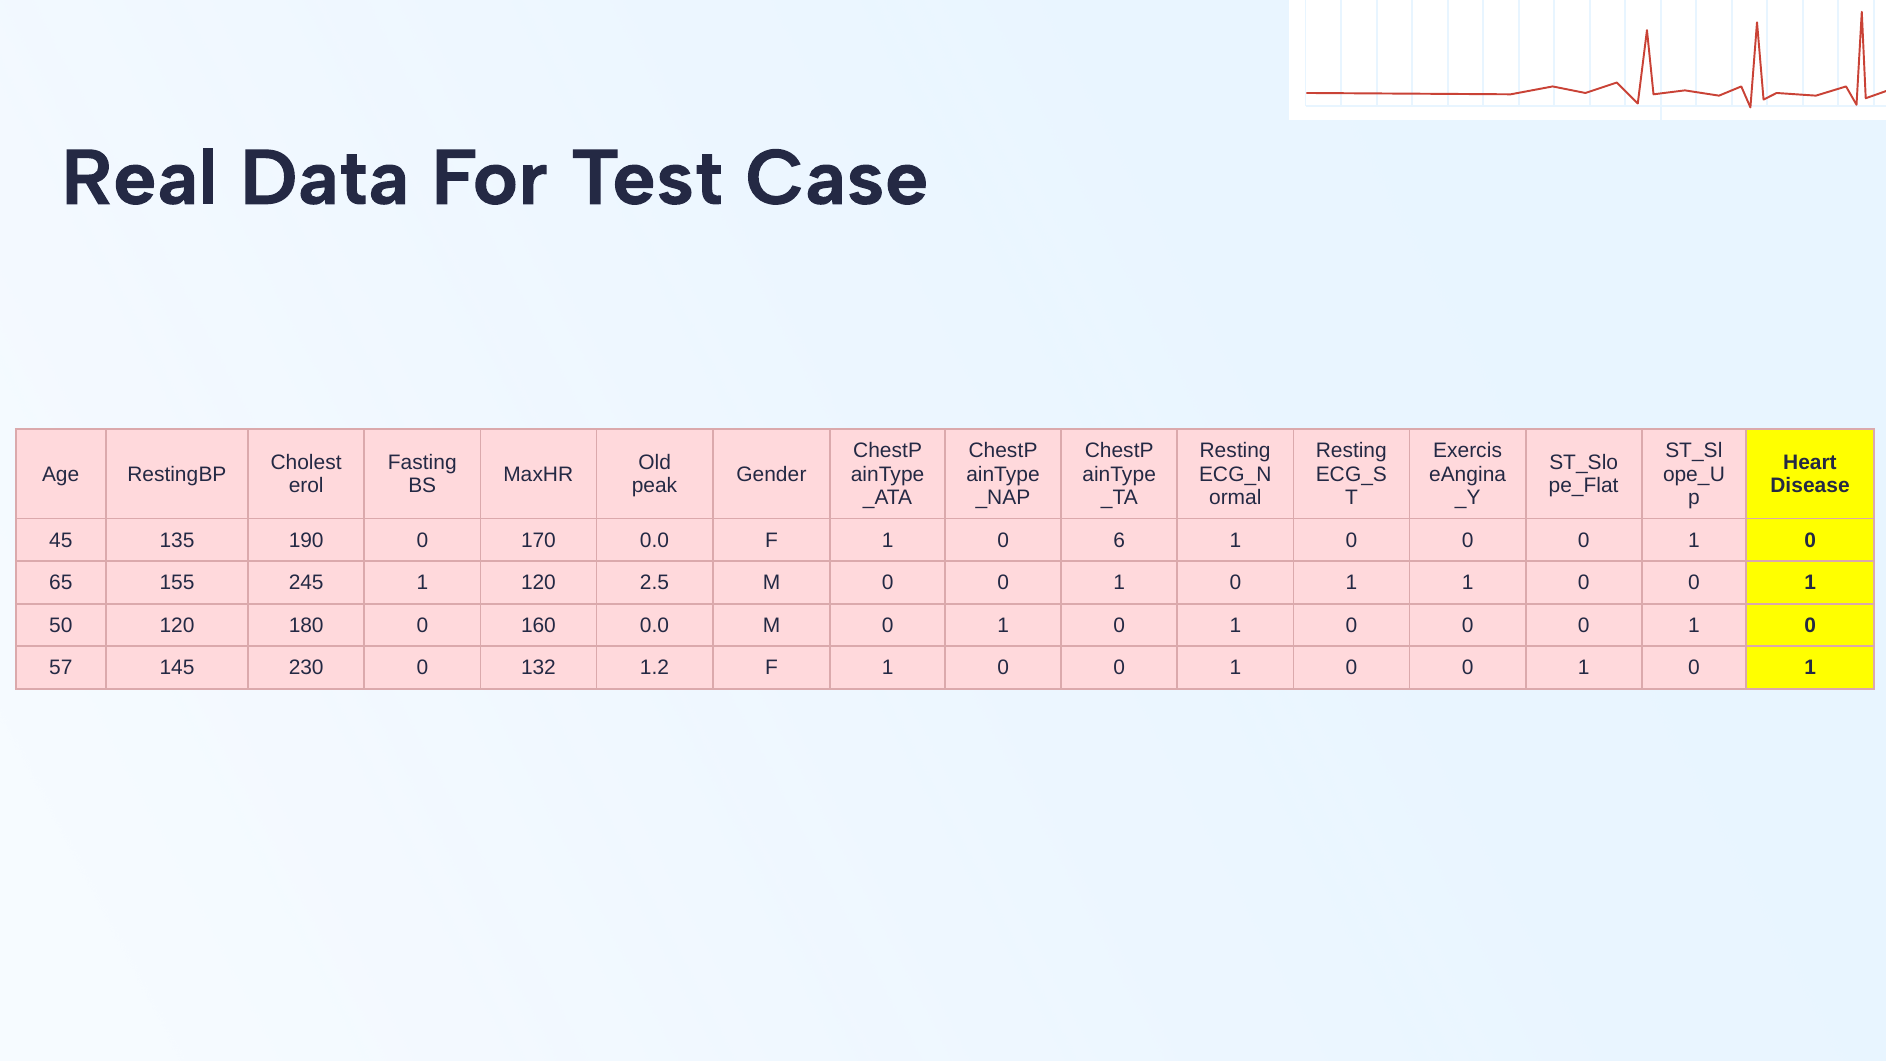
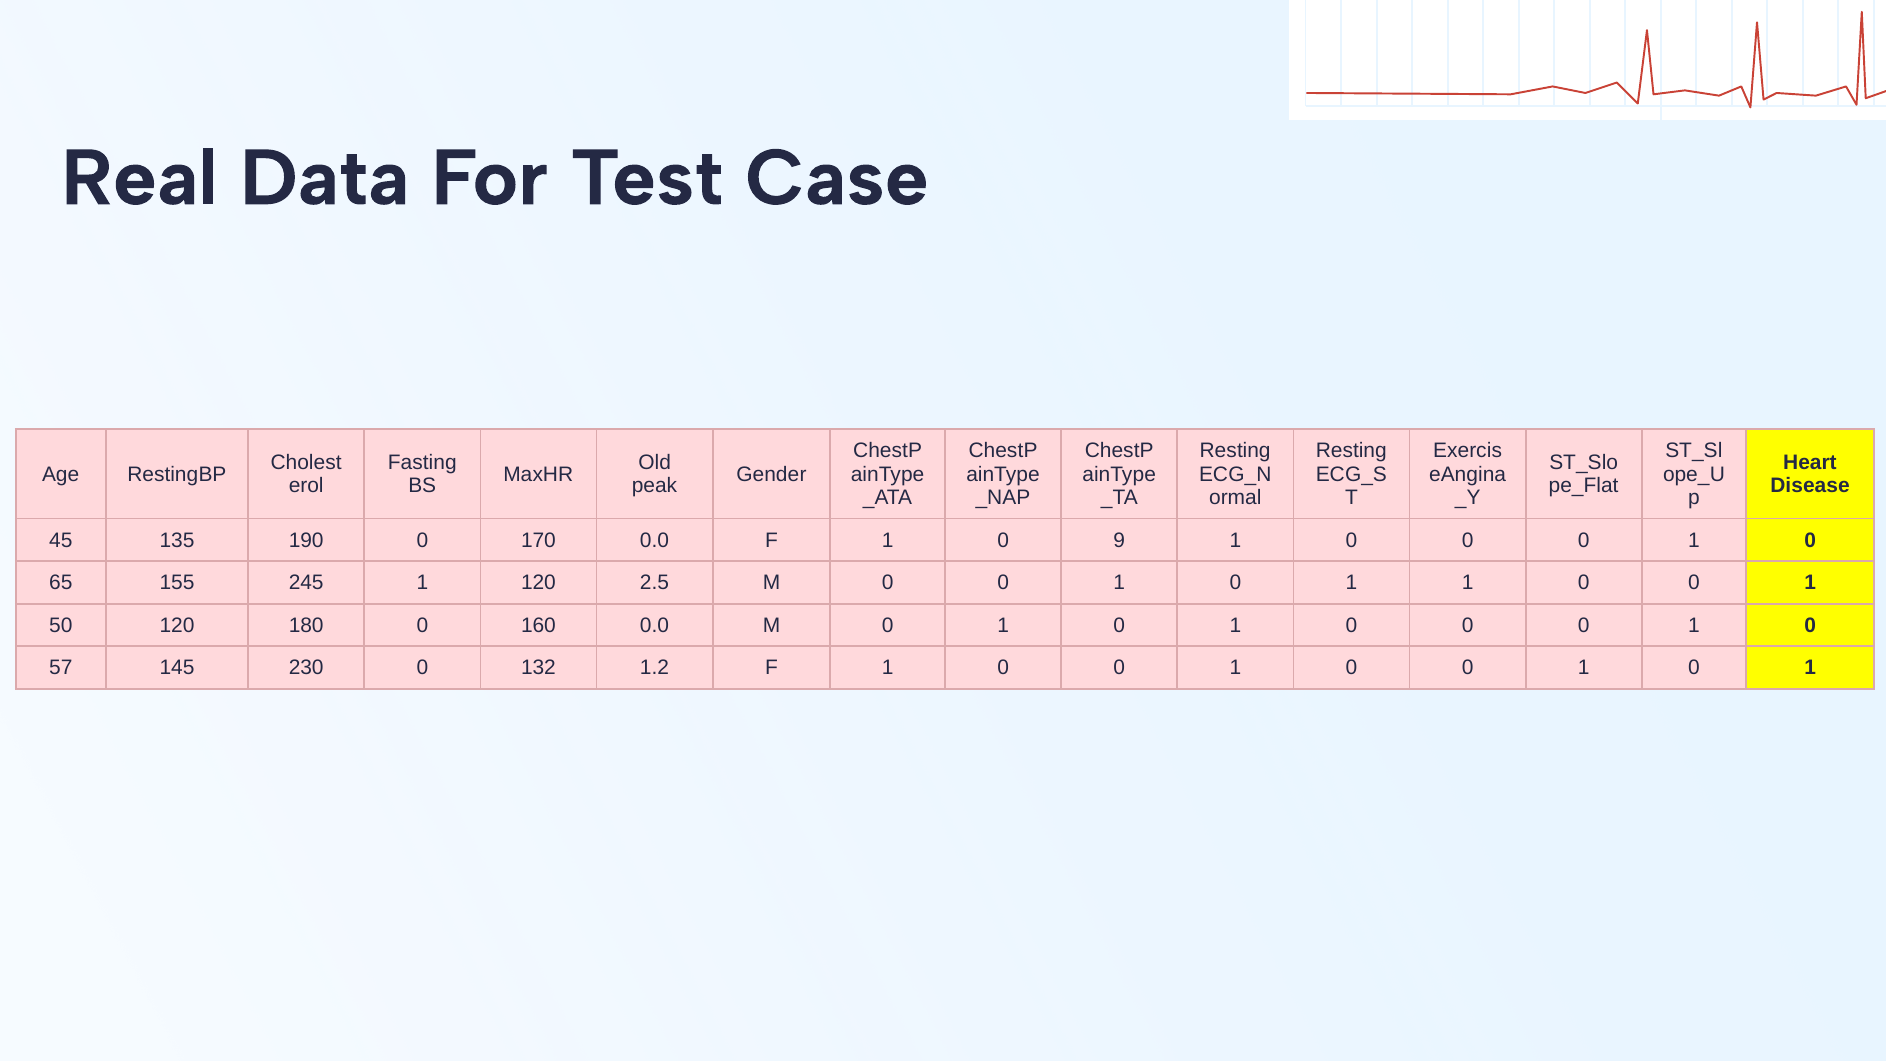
6: 6 -> 9 (1119, 540)
